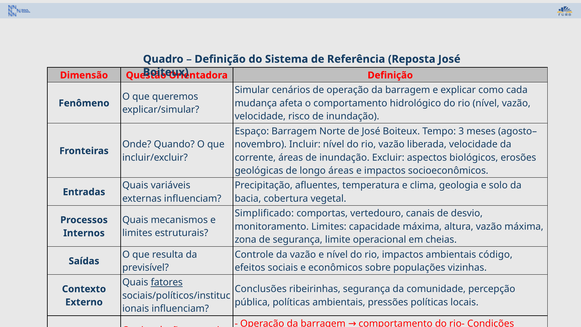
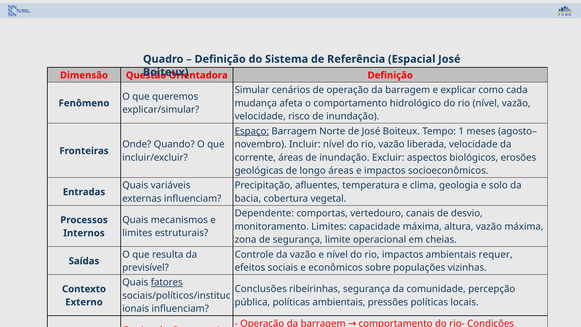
Reposta: Reposta -> Espacial (412, 59)
Espaço underline: none -> present (252, 131)
3: 3 -> 1 (461, 131)
Simplificado: Simplificado -> Dependente (264, 213)
código: código -> requer (496, 254)
